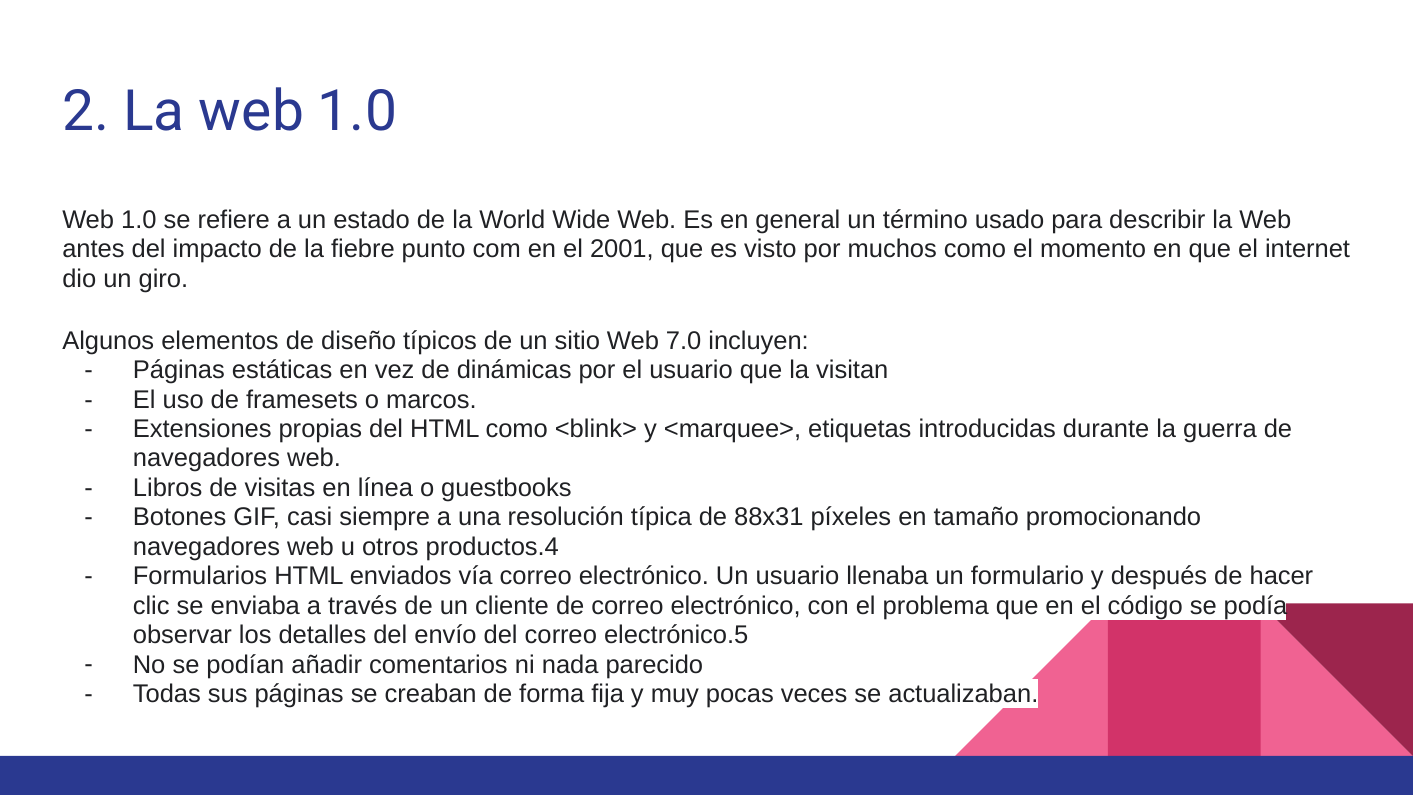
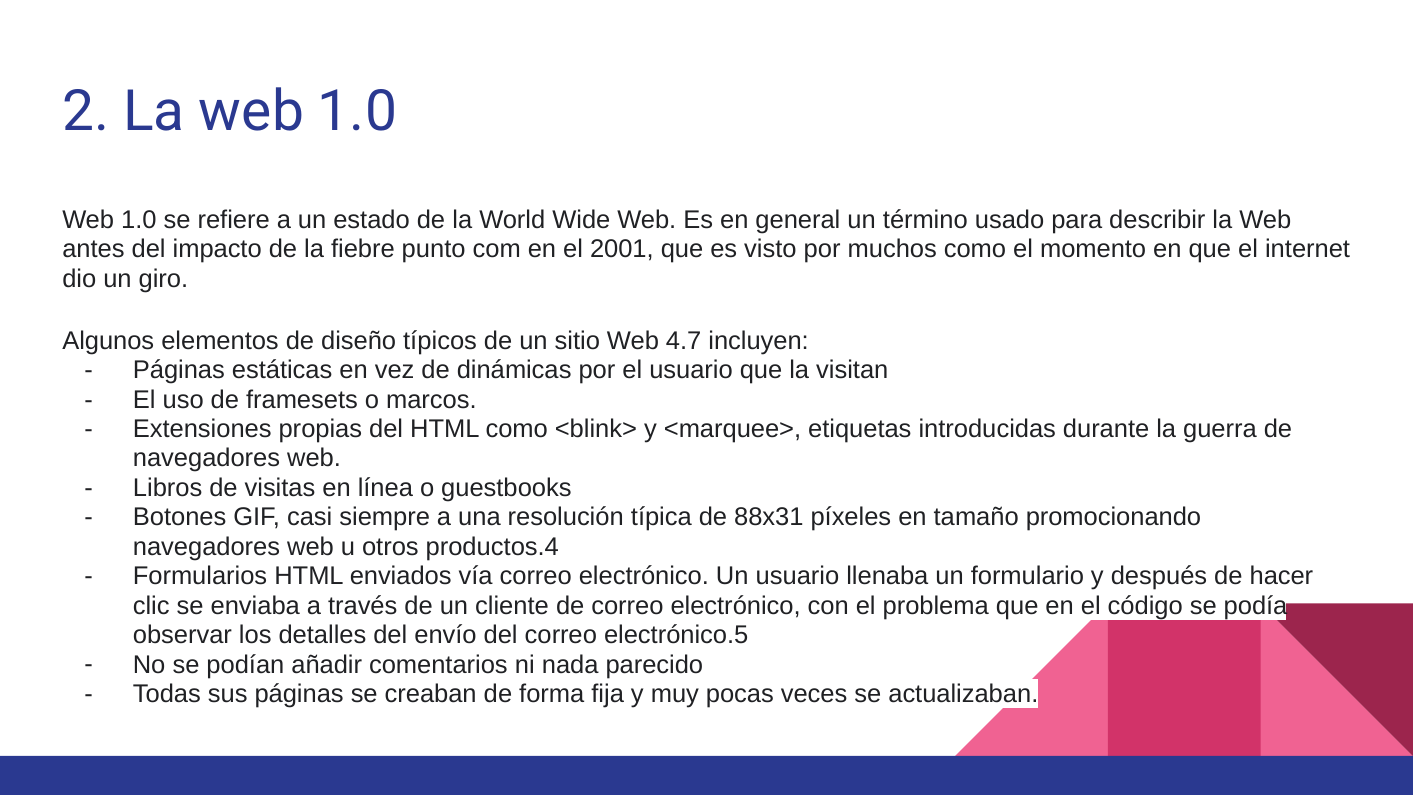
7.0: 7.0 -> 4.7 (684, 341)
